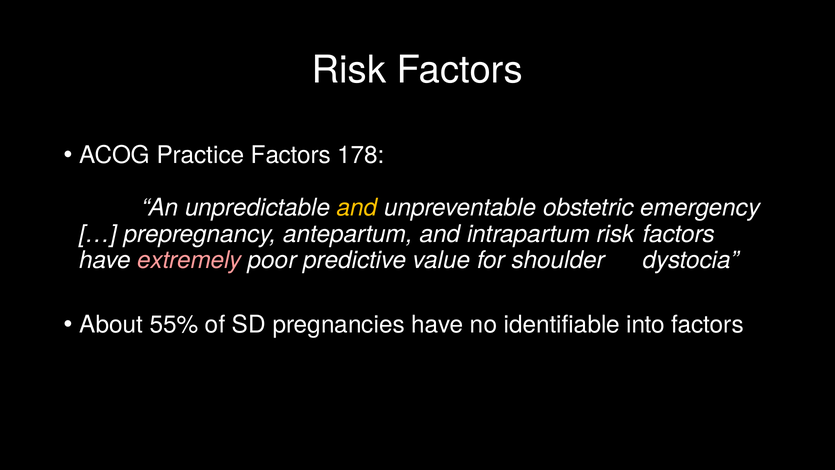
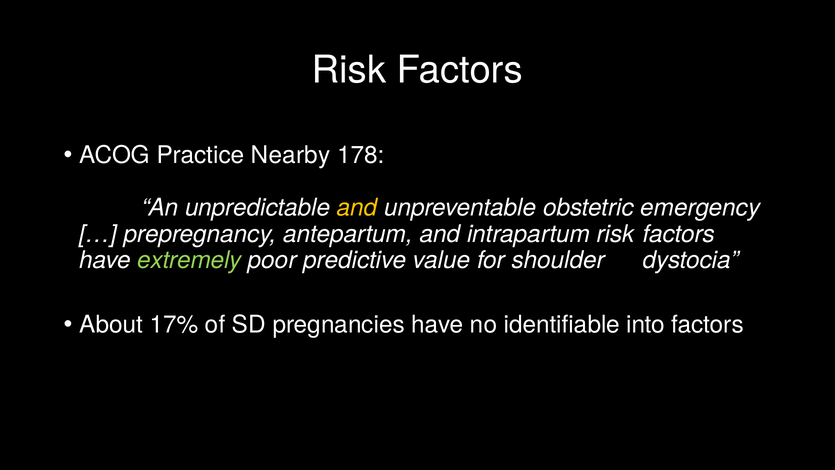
Practice Factors: Factors -> Nearby (291, 155)
extremely colour: pink -> light green (189, 260)
55%: 55% -> 17% (174, 324)
